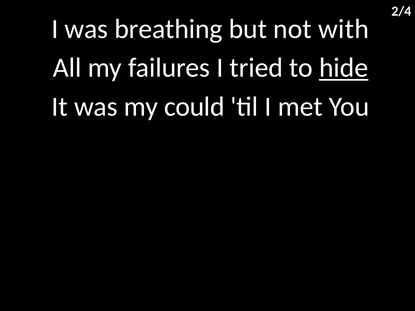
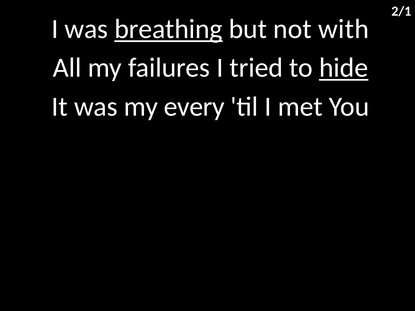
2/4: 2/4 -> 2/1 (401, 11)
breathing underline: none -> present (168, 29)
could: could -> every (194, 107)
